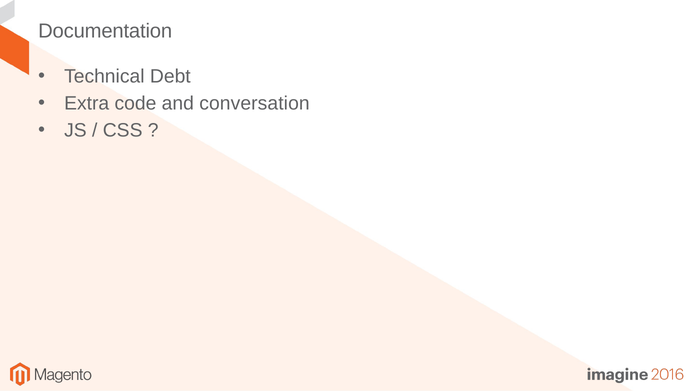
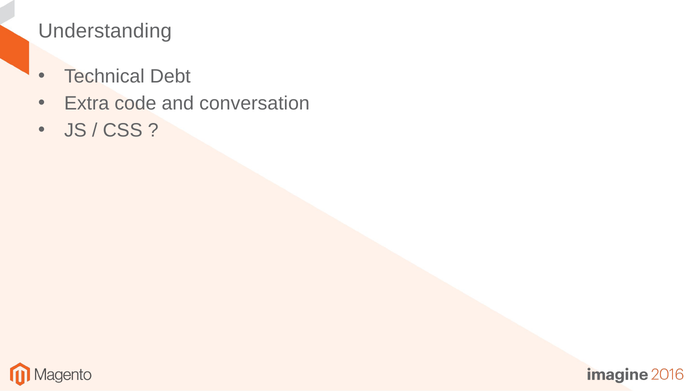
Documentation: Documentation -> Understanding (105, 31)
